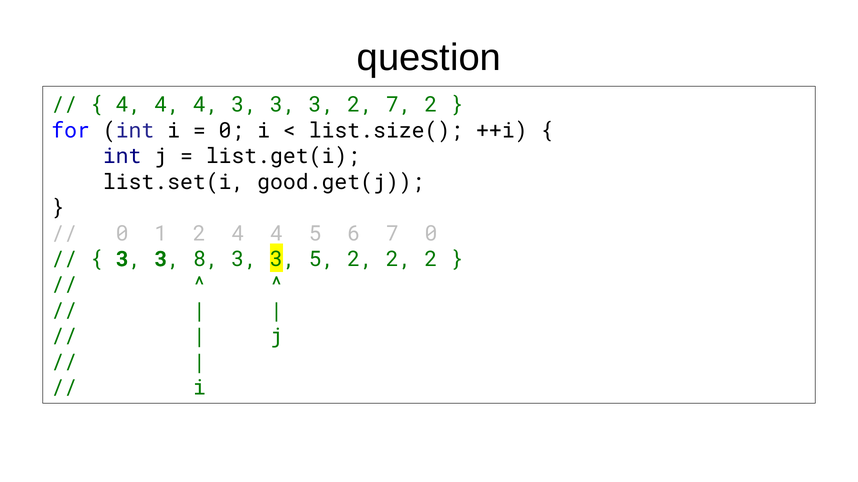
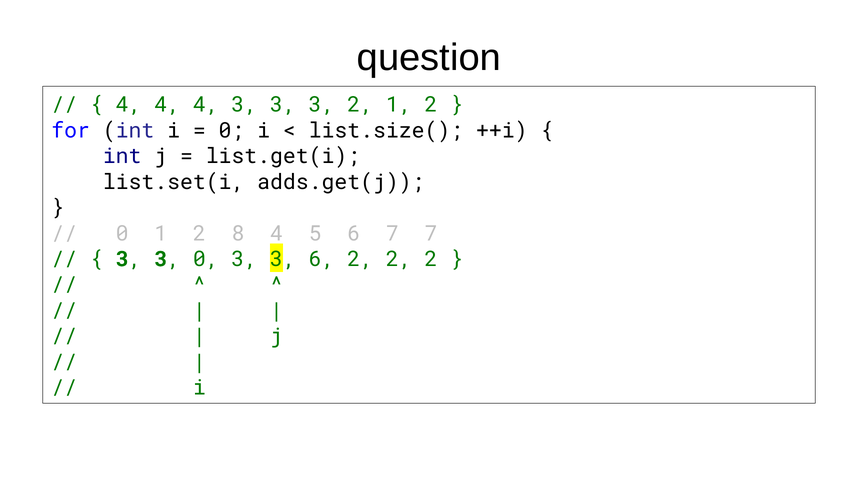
2 7: 7 -> 1 (399, 105)
good.get(j: good.get(j -> adds.get(j (341, 182)
2 4: 4 -> 8 (238, 234)
7 0: 0 -> 7 (431, 234)
3 8: 8 -> 0 (206, 260)
3 5: 5 -> 6 (322, 260)
